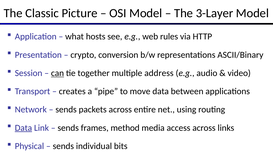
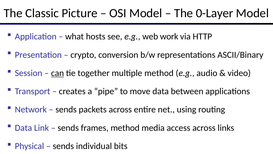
3-Layer: 3-Layer -> 0-Layer (215, 13)
rules: rules -> work (169, 36)
multiple address: address -> method (159, 73)
Data underline: present -> none (23, 127)
